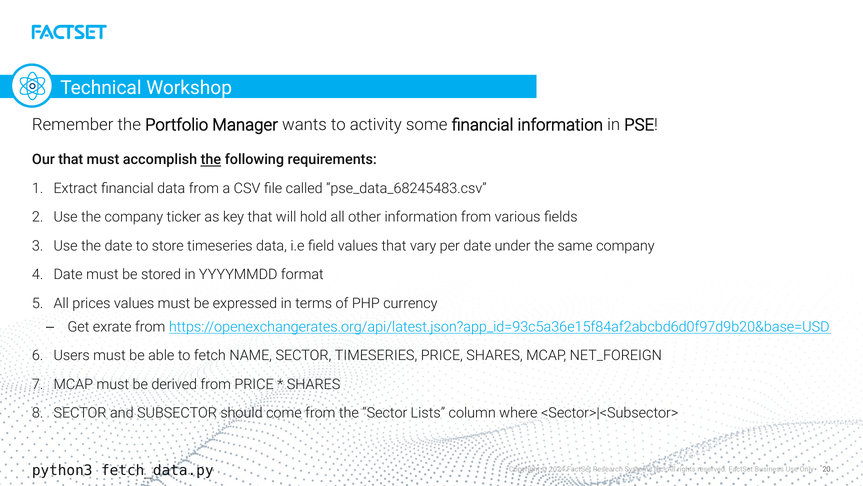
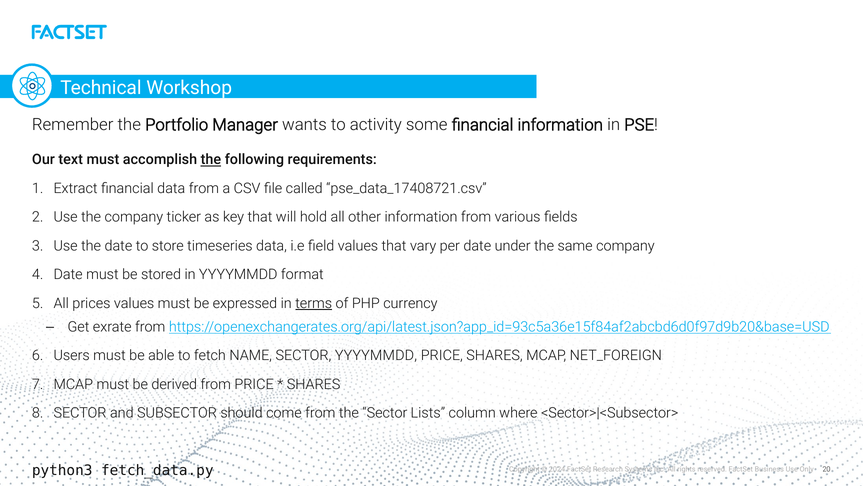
Our that: that -> text (71, 159)
pse_data_68245483.csv: pse_data_68245483.csv -> pse_data_17408721.csv (406, 188)
terms underline: none -> present (314, 303)
SECTOR TIMESERIES: TIMESERIES -> YYYYMMDD (376, 355)
